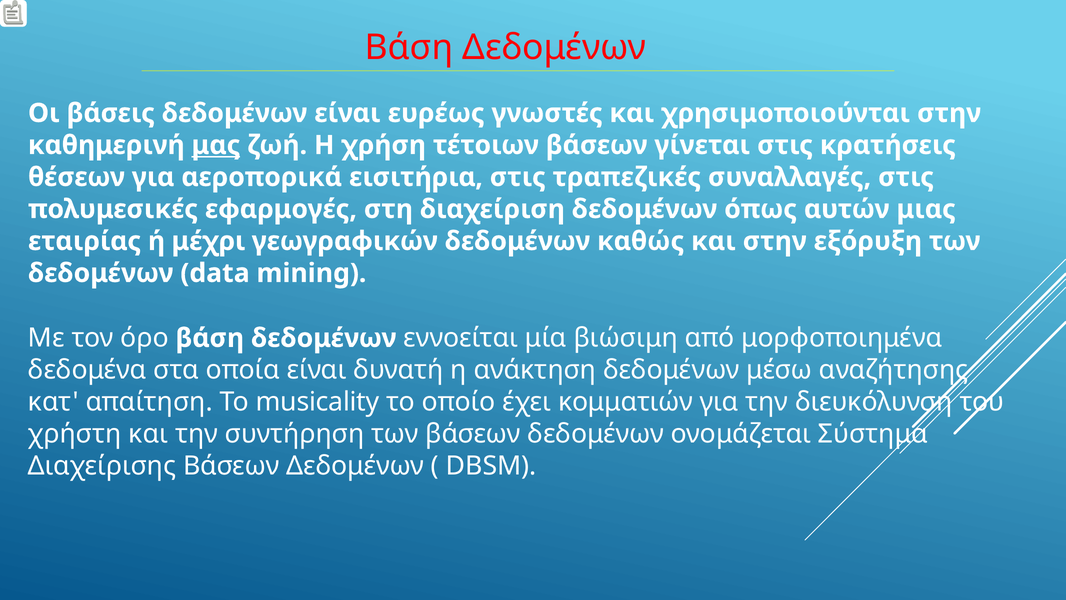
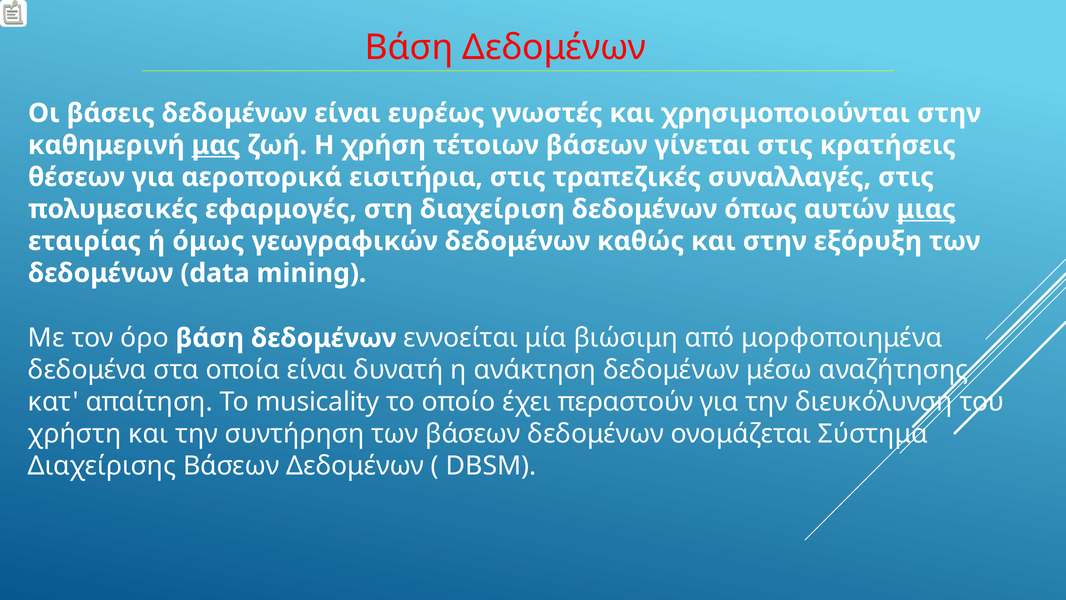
μιας underline: none -> present (926, 209)
μέχρι: μέχρι -> όμως (208, 241)
κομματιών: κομματιών -> περαστούν (626, 402)
